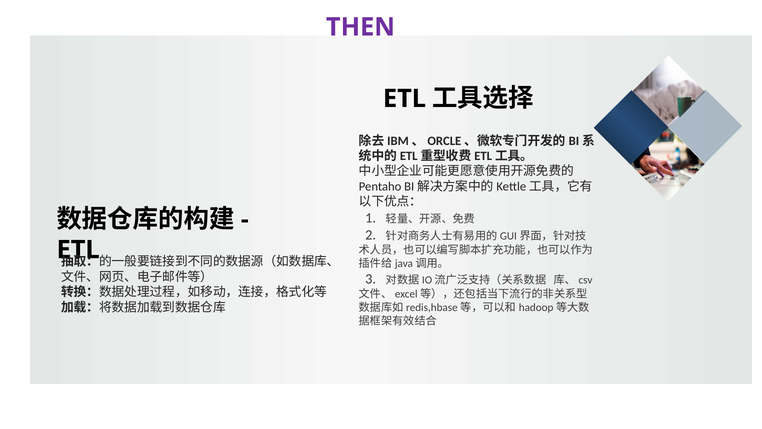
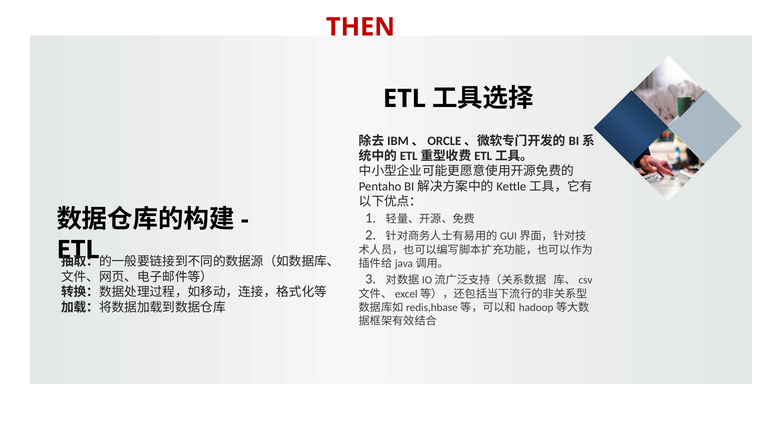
THEN colour: purple -> red (360, 27)
